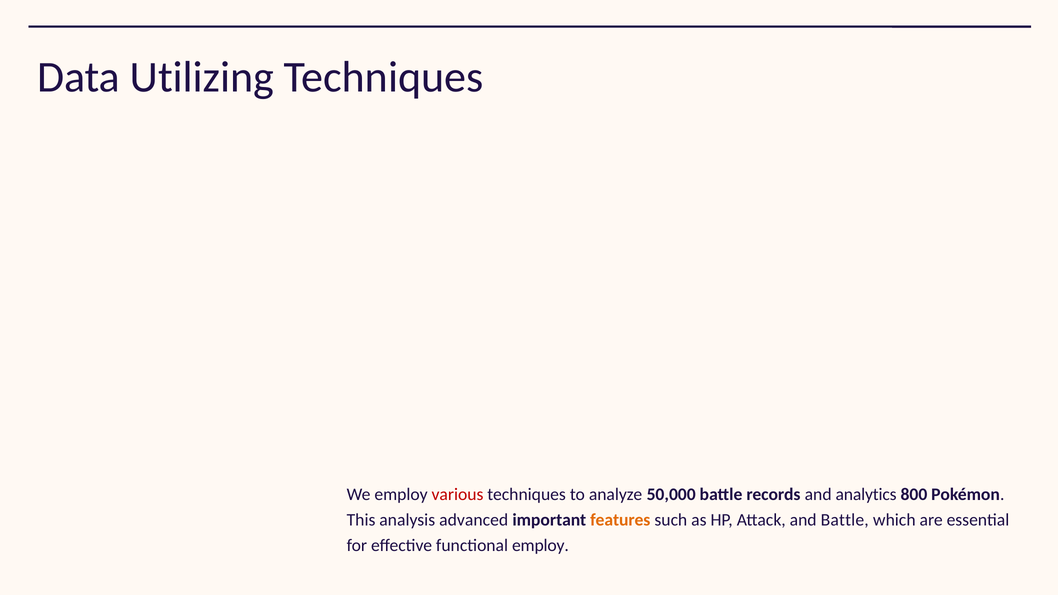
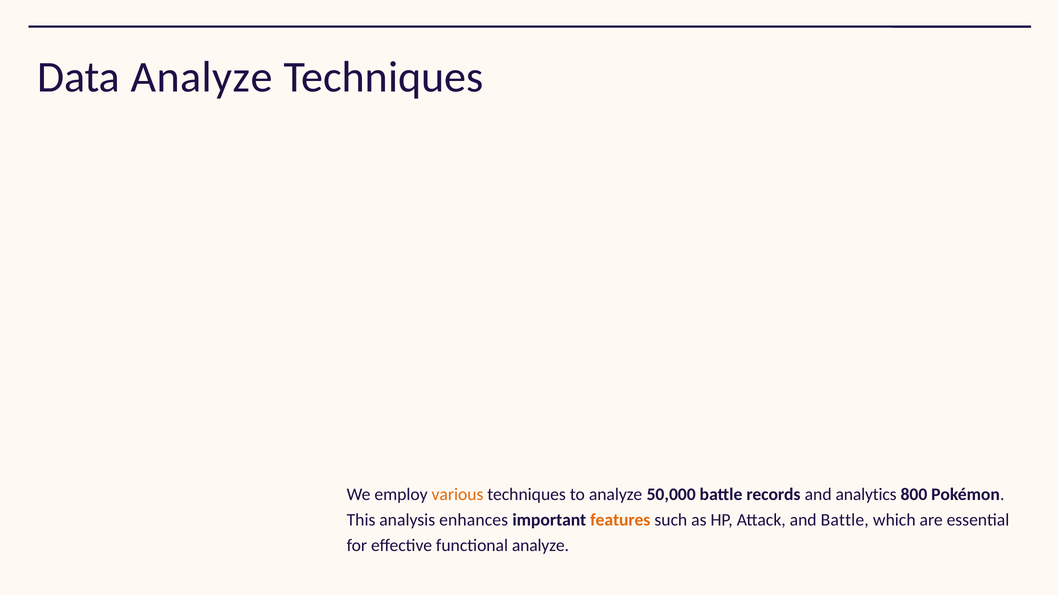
Data Utilizing: Utilizing -> Analyze (202, 77)
various colour: red -> orange (457, 495)
advanced: advanced -> enhances (474, 520)
functional employ: employ -> analyze (540, 545)
